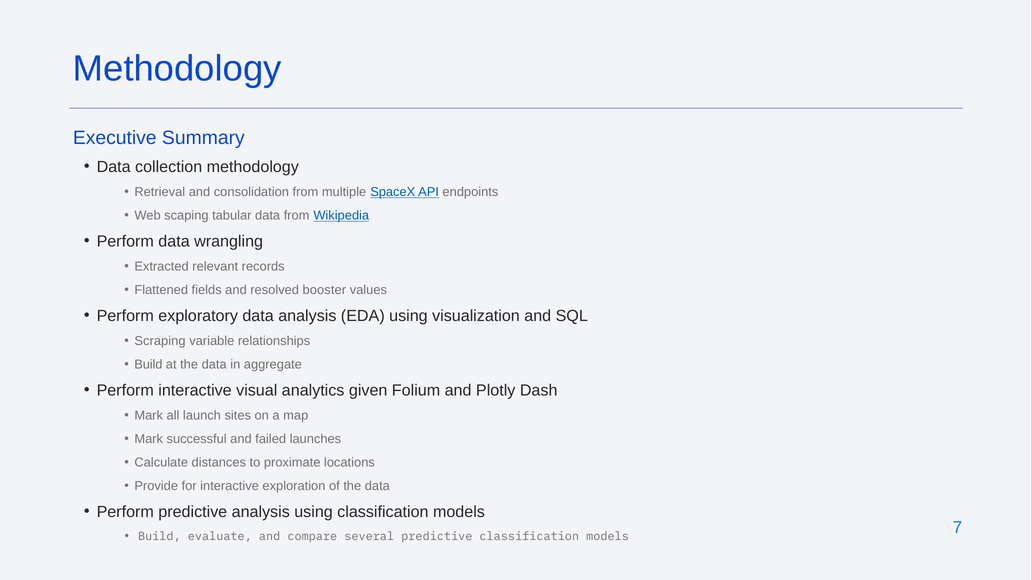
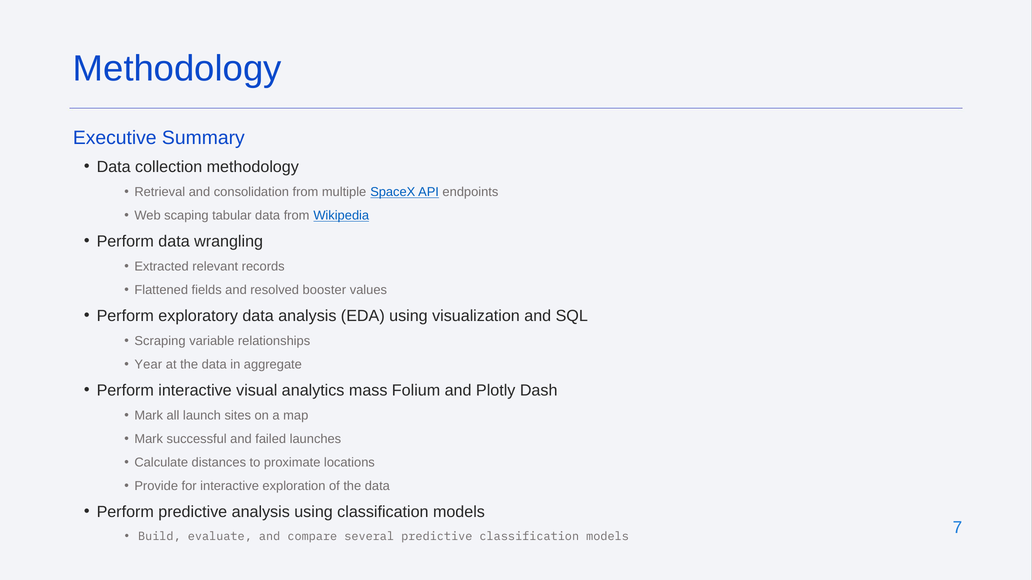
Build: Build -> Year (148, 365)
given: given -> mass (368, 391)
